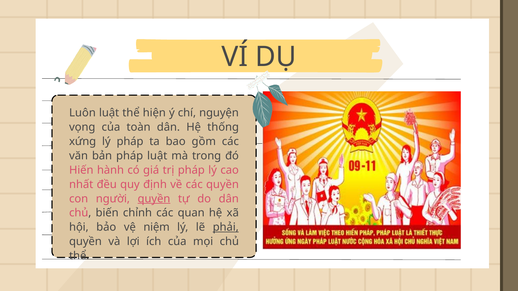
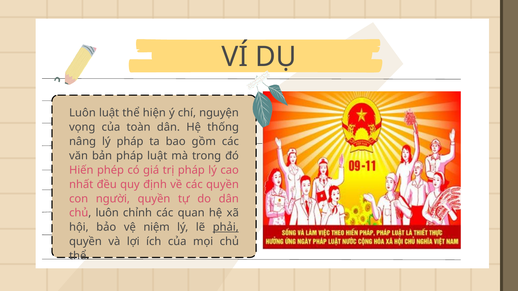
xứng: xứng -> nâng (83, 142)
hành: hành -> phép (110, 170)
quyền underline: present -> none (154, 199)
chủ biến: biến -> luôn (107, 213)
